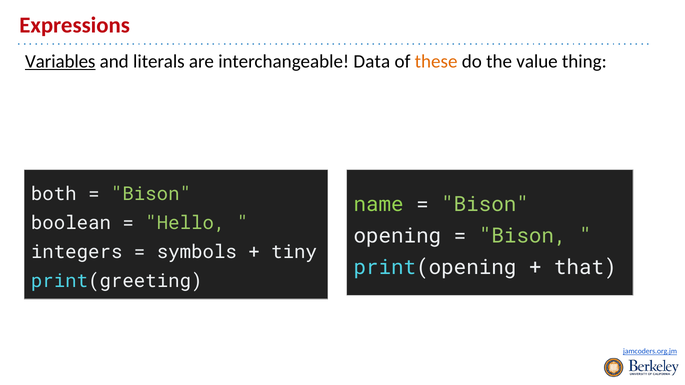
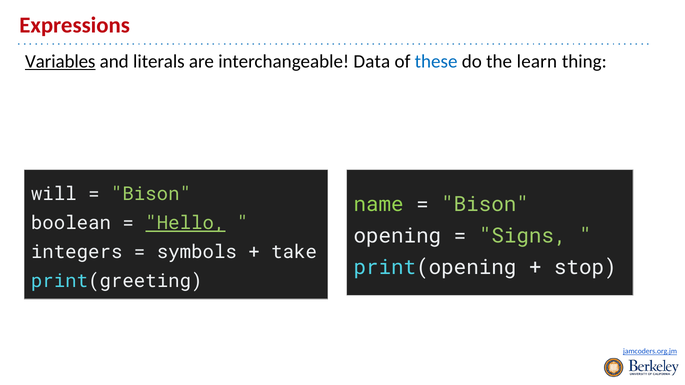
these colour: orange -> blue (436, 61)
value: value -> learn (537, 61)
both: both -> will (54, 194)
Hello underline: none -> present (185, 223)
Bison: Bison -> Signs (523, 236)
tiny: tiny -> take (294, 252)
that: that -> stop (585, 268)
